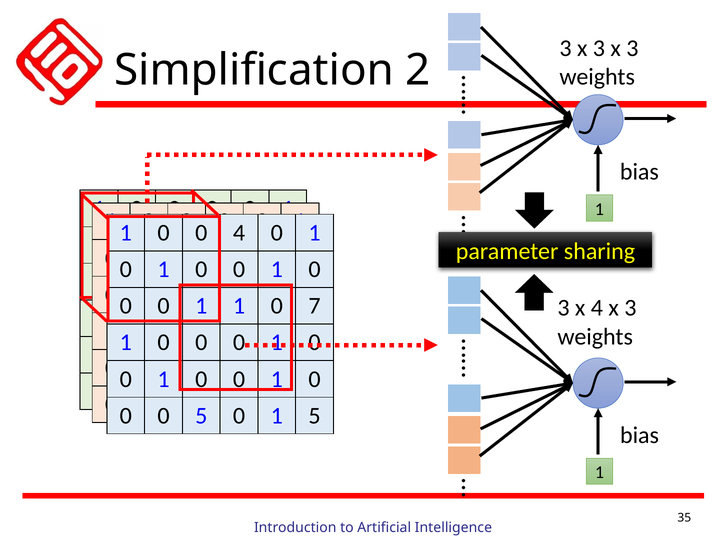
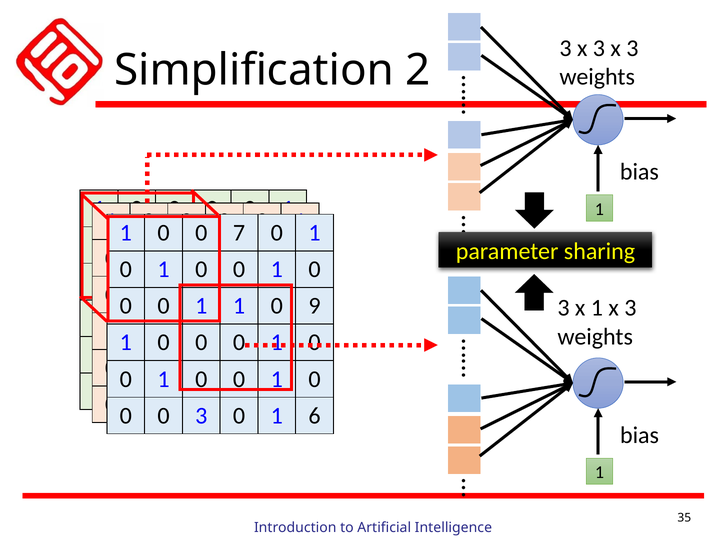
0 4: 4 -> 7 (239, 233)
7: 7 -> 9 (314, 306)
x 4: 4 -> 1 (597, 308)
0 5: 5 -> 3 (201, 415)
1 5: 5 -> 6 (314, 415)
